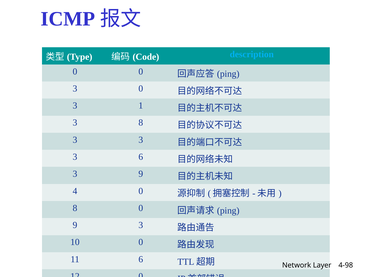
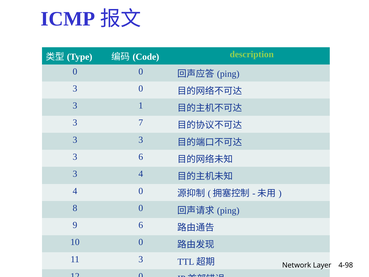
description colour: light blue -> light green (252, 54)
3 8: 8 -> 7 (141, 123)
3 9: 9 -> 4 (141, 174)
9 3: 3 -> 6 (141, 225)
11 6: 6 -> 3 (141, 259)
